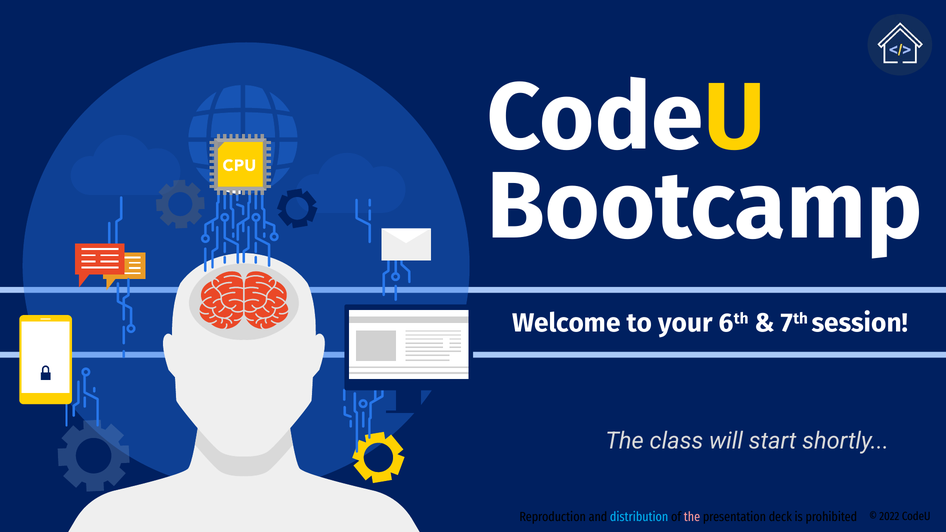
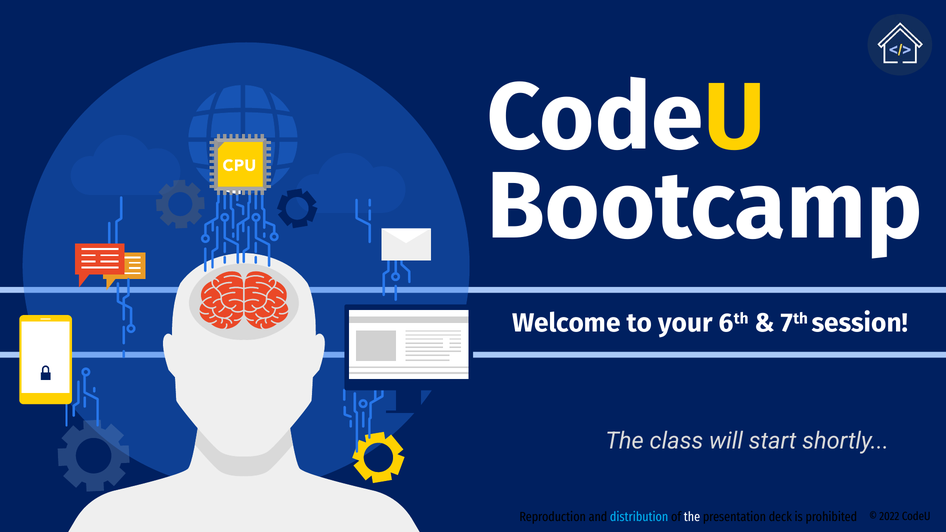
the colour: pink -> white (692, 517)
